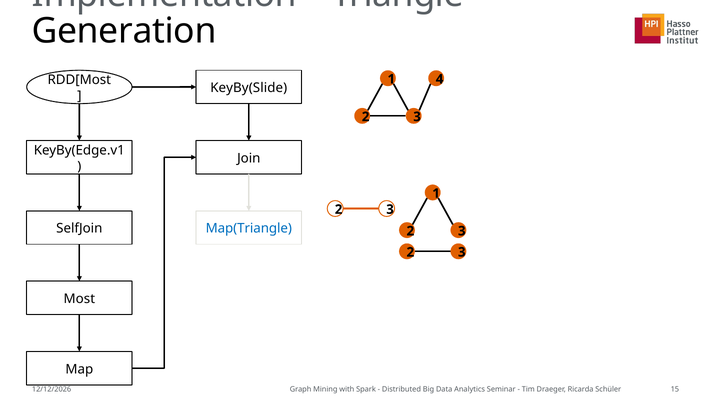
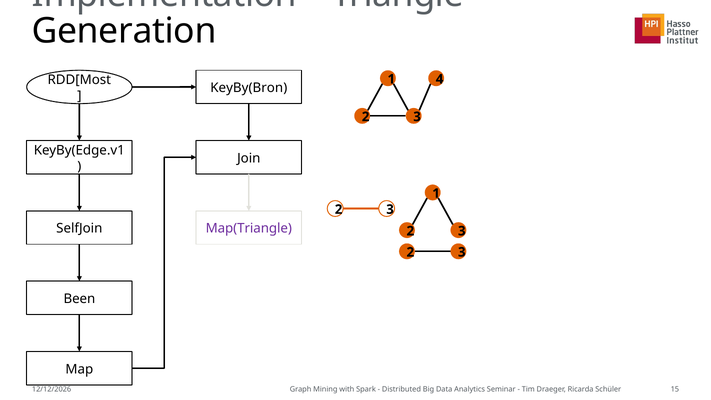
KeyBy(Slide: KeyBy(Slide -> KeyBy(Bron (249, 88)
Map(Triangle colour: blue -> purple (249, 228)
Most: Most -> Been (79, 299)
